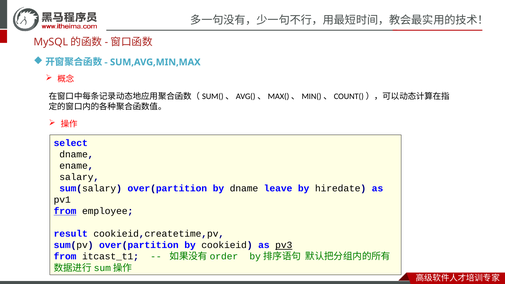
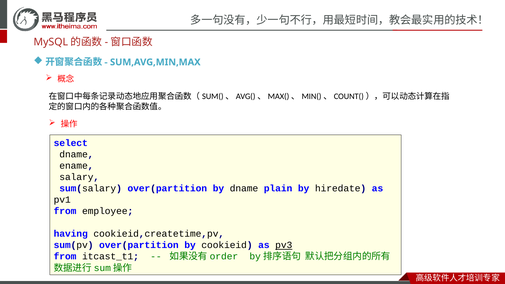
leave: leave -> plain (278, 188)
from underline: present -> none (65, 211)
result: result -> having (71, 234)
